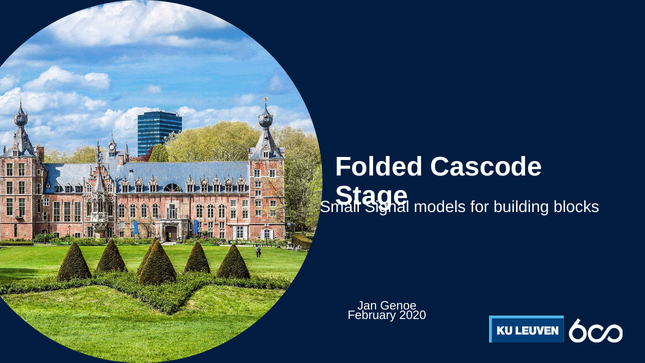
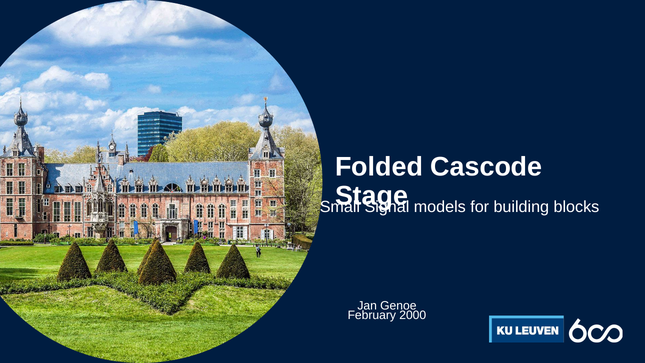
2020: 2020 -> 2000 (413, 315)
